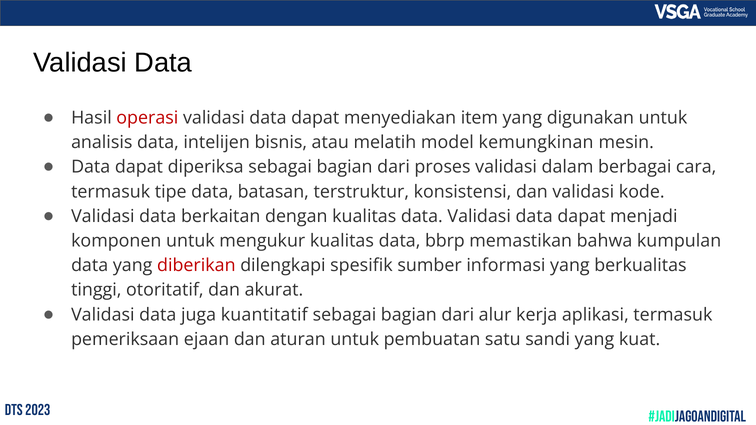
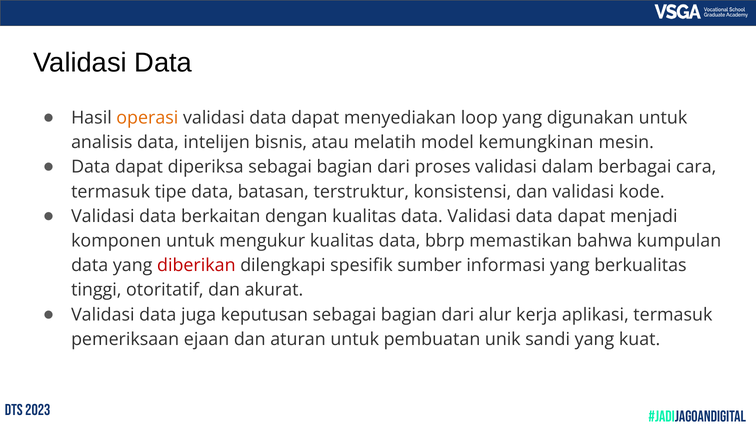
operasi colour: red -> orange (147, 118)
item: item -> loop (479, 118)
kuantitatif: kuantitatif -> keputusan (264, 315)
satu: satu -> unik (503, 340)
